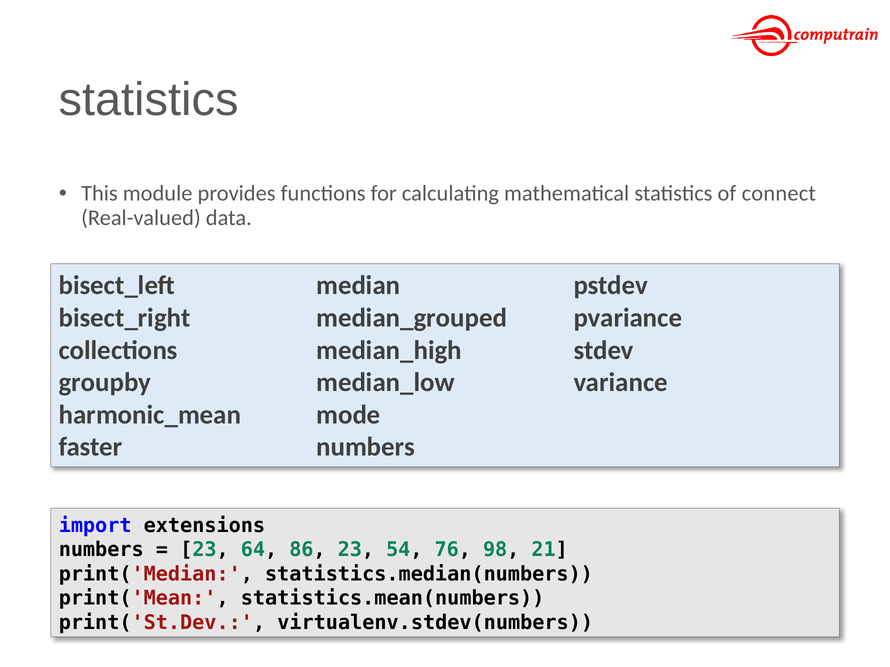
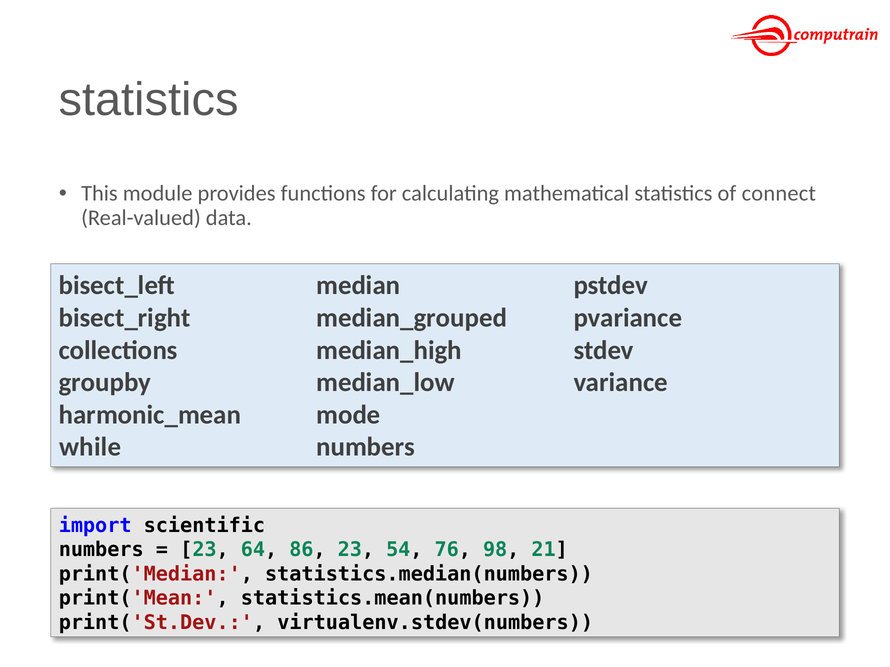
faster: faster -> while (90, 447)
extensions: extensions -> scientific (204, 526)
